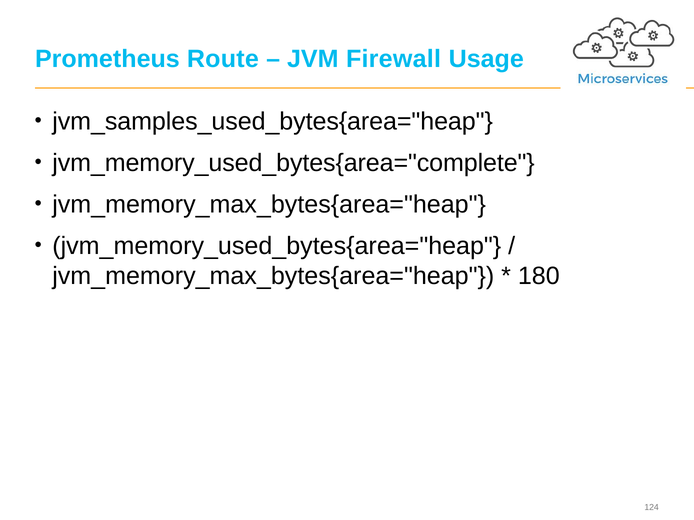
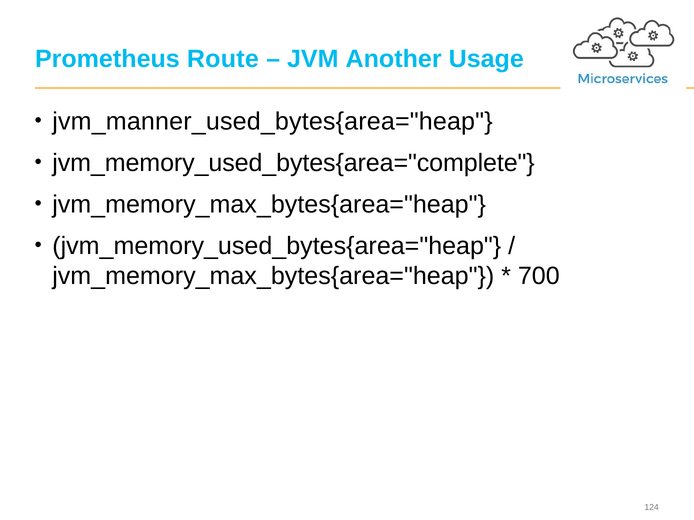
Firewall: Firewall -> Another (394, 59)
jvm_samples_used_bytes{area="heap: jvm_samples_used_bytes{area="heap -> jvm_manner_used_bytes{area="heap (272, 122)
180: 180 -> 700 (539, 276)
